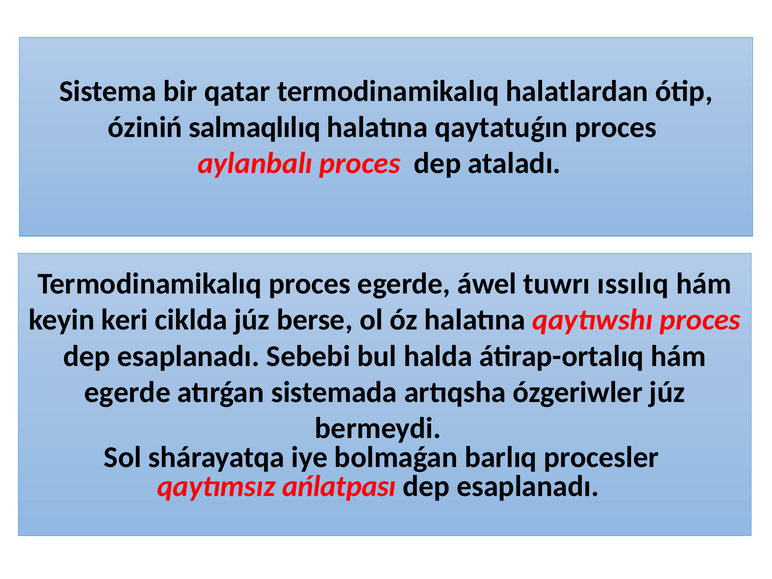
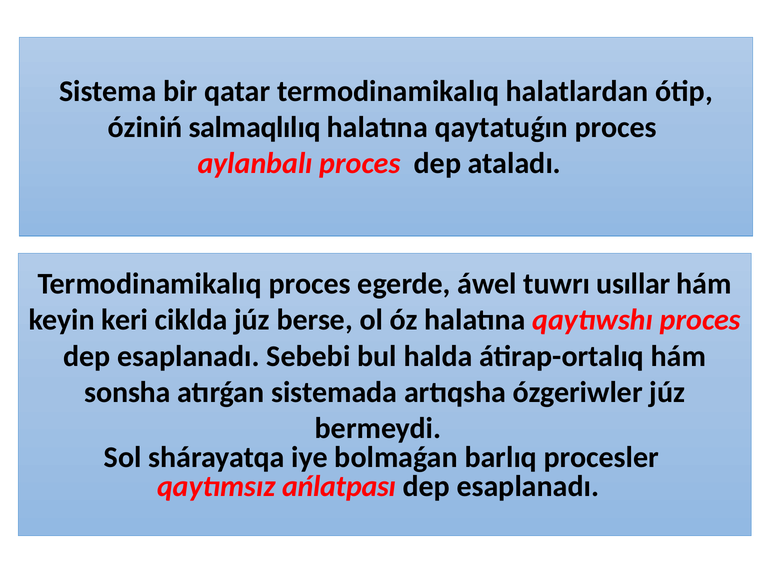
ıssılıq: ıssılıq -> usıllar (633, 284)
egerde: egerde -> sonsha (128, 392)
